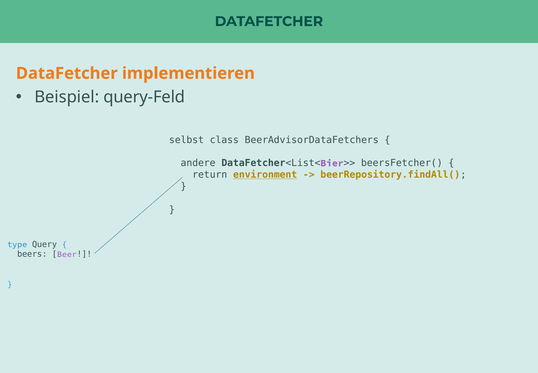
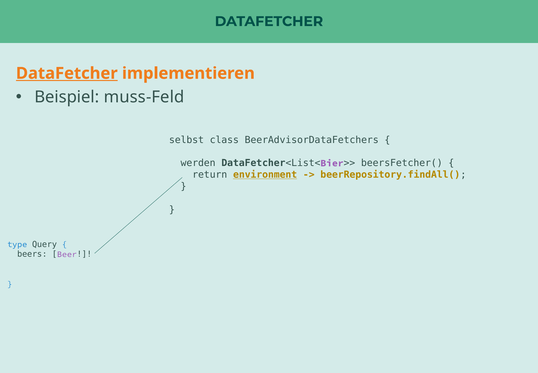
DataFetcher underline: none -> present (67, 73)
query-Feld: query-Feld -> muss-Feld (144, 97)
andere: andere -> werden (198, 163)
